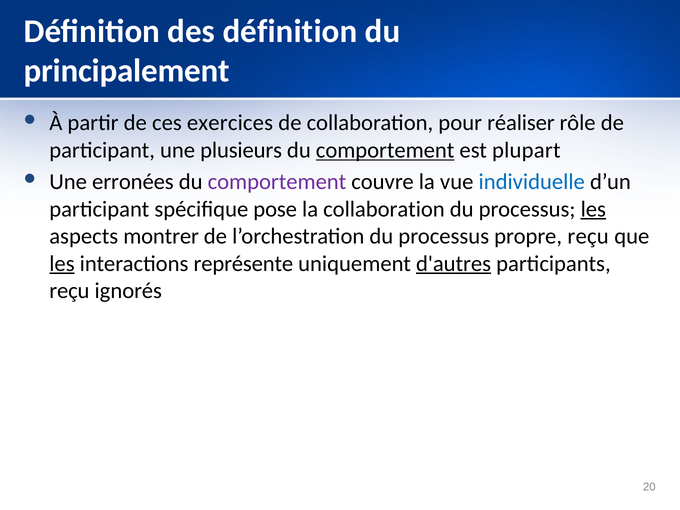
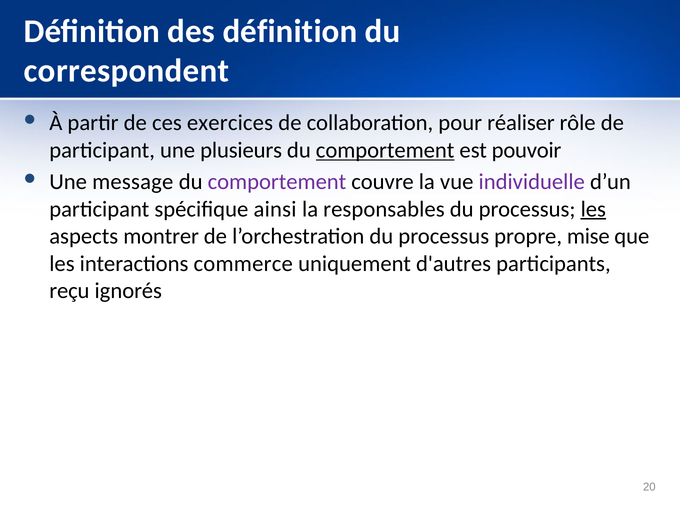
principalement: principalement -> correspondent (126, 71)
plupart: plupart -> pouvoir (527, 150)
erronées: erronées -> message (133, 182)
individuelle colour: blue -> purple (532, 182)
pose: pose -> ainsi (275, 209)
la collaboration: collaboration -> responsables (384, 209)
propre reçu: reçu -> mise (588, 236)
les underline: present -> none (62, 264)
représente: représente -> commerce (243, 264)
d'autres underline: present -> none (454, 264)
